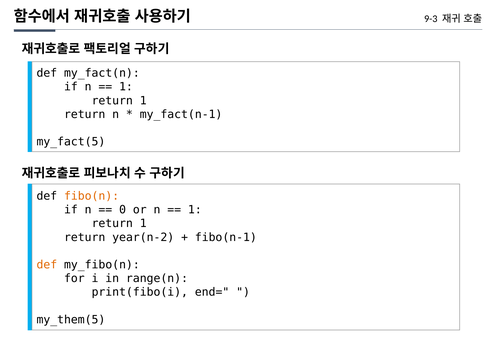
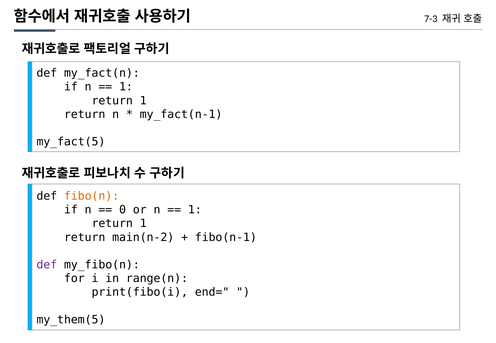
9-3: 9-3 -> 7-3 (431, 19)
year(n-2: year(n-2 -> main(n-2 (143, 238)
def colour: orange -> purple (47, 265)
